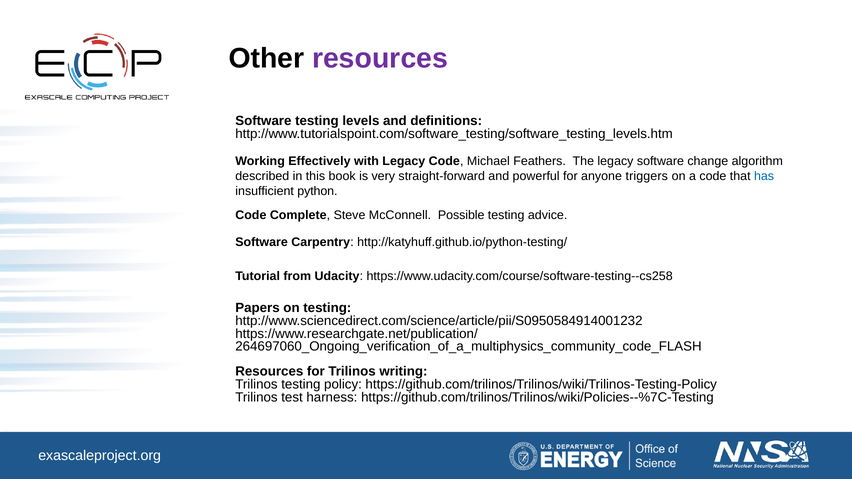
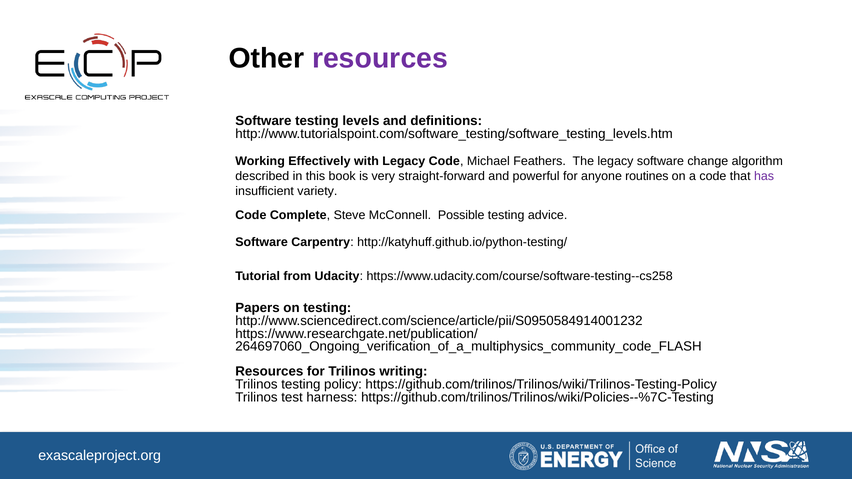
triggers: triggers -> routines (647, 176)
has colour: blue -> purple (764, 176)
python: python -> variety (317, 191)
